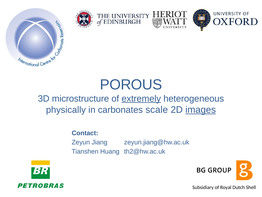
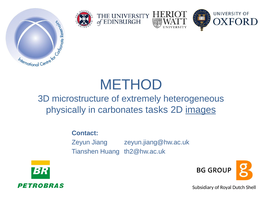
POROUS: POROUS -> METHOD (131, 85)
extremely underline: present -> none (141, 98)
scale: scale -> tasks (157, 110)
